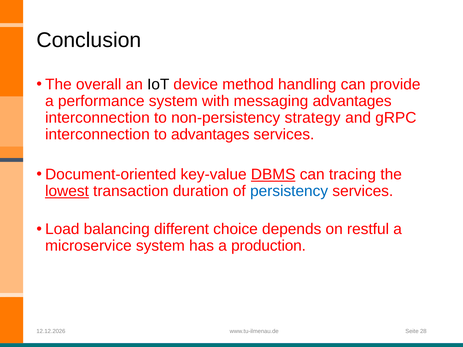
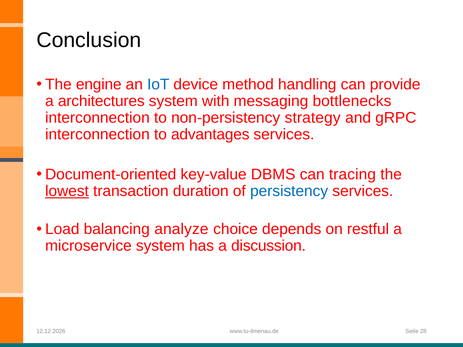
overall: overall -> engine (99, 85)
IoT colour: black -> blue (158, 85)
performance: performance -> architectures (101, 101)
messaging advantages: advantages -> bottlenecks (352, 101)
DBMS underline: present -> none (273, 175)
different: different -> analyze (181, 229)
production: production -> discussion (269, 246)
